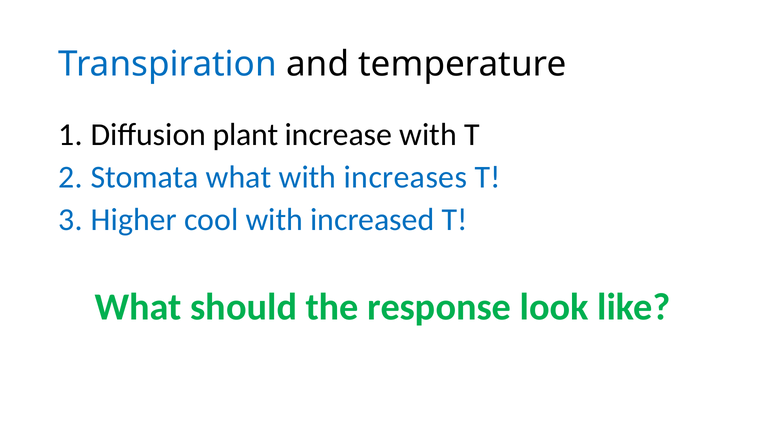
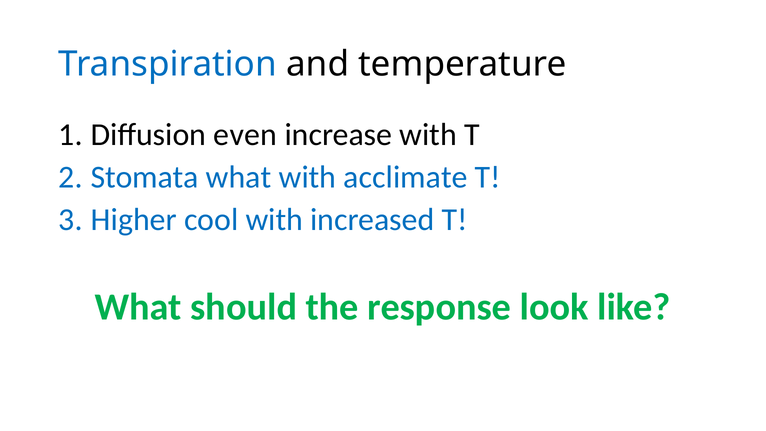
plant: plant -> even (245, 135)
increases: increases -> acclimate (406, 177)
